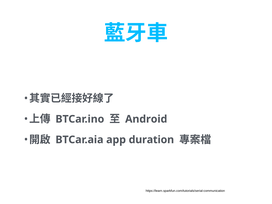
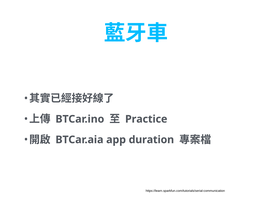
Android: Android -> Practice (146, 119)
